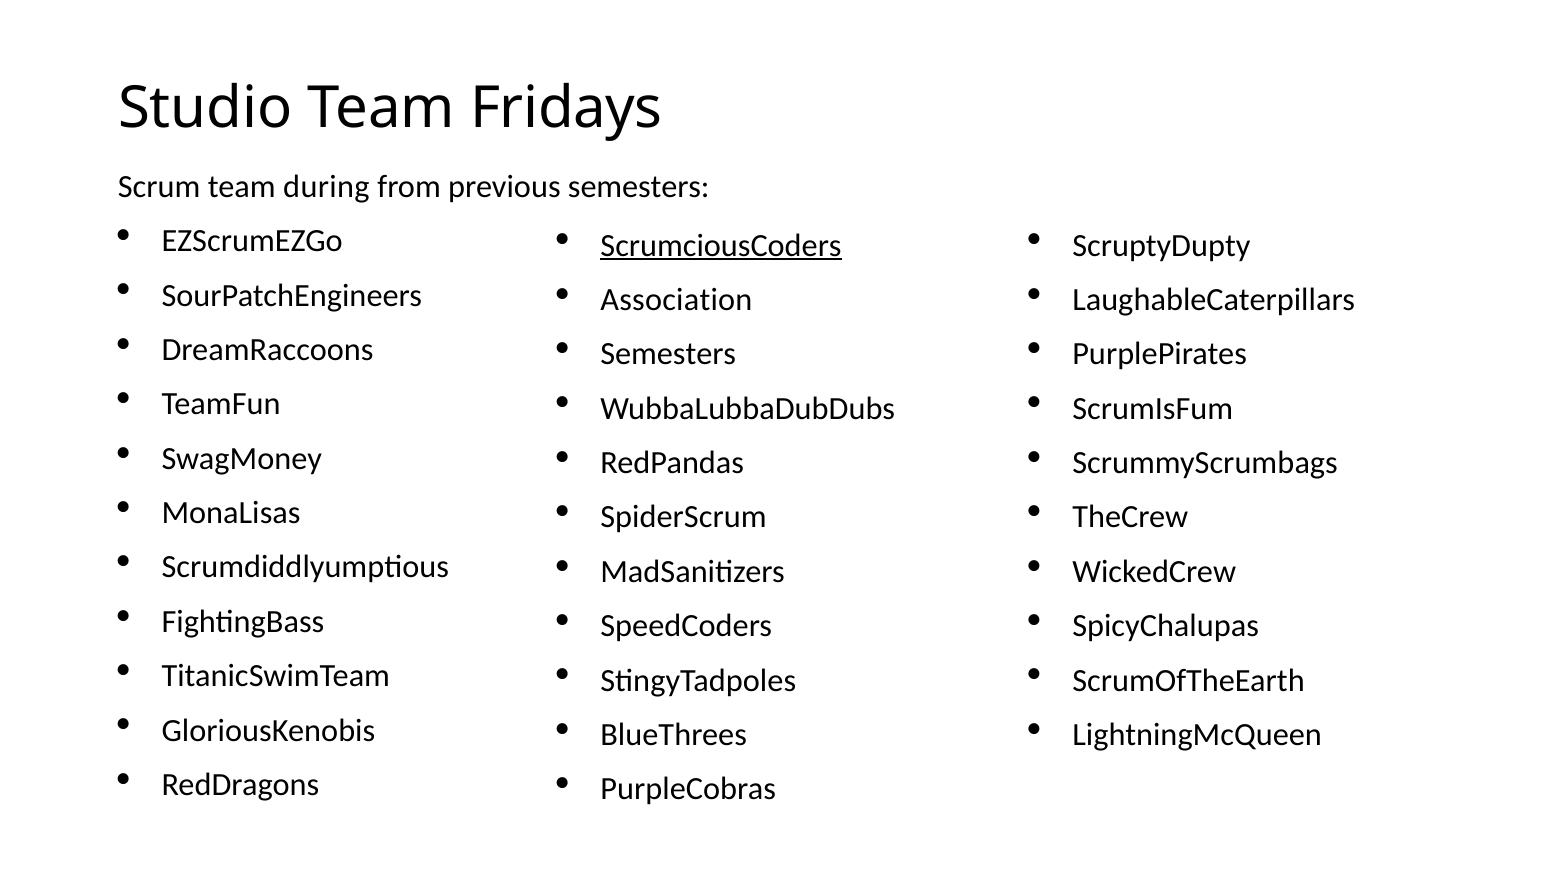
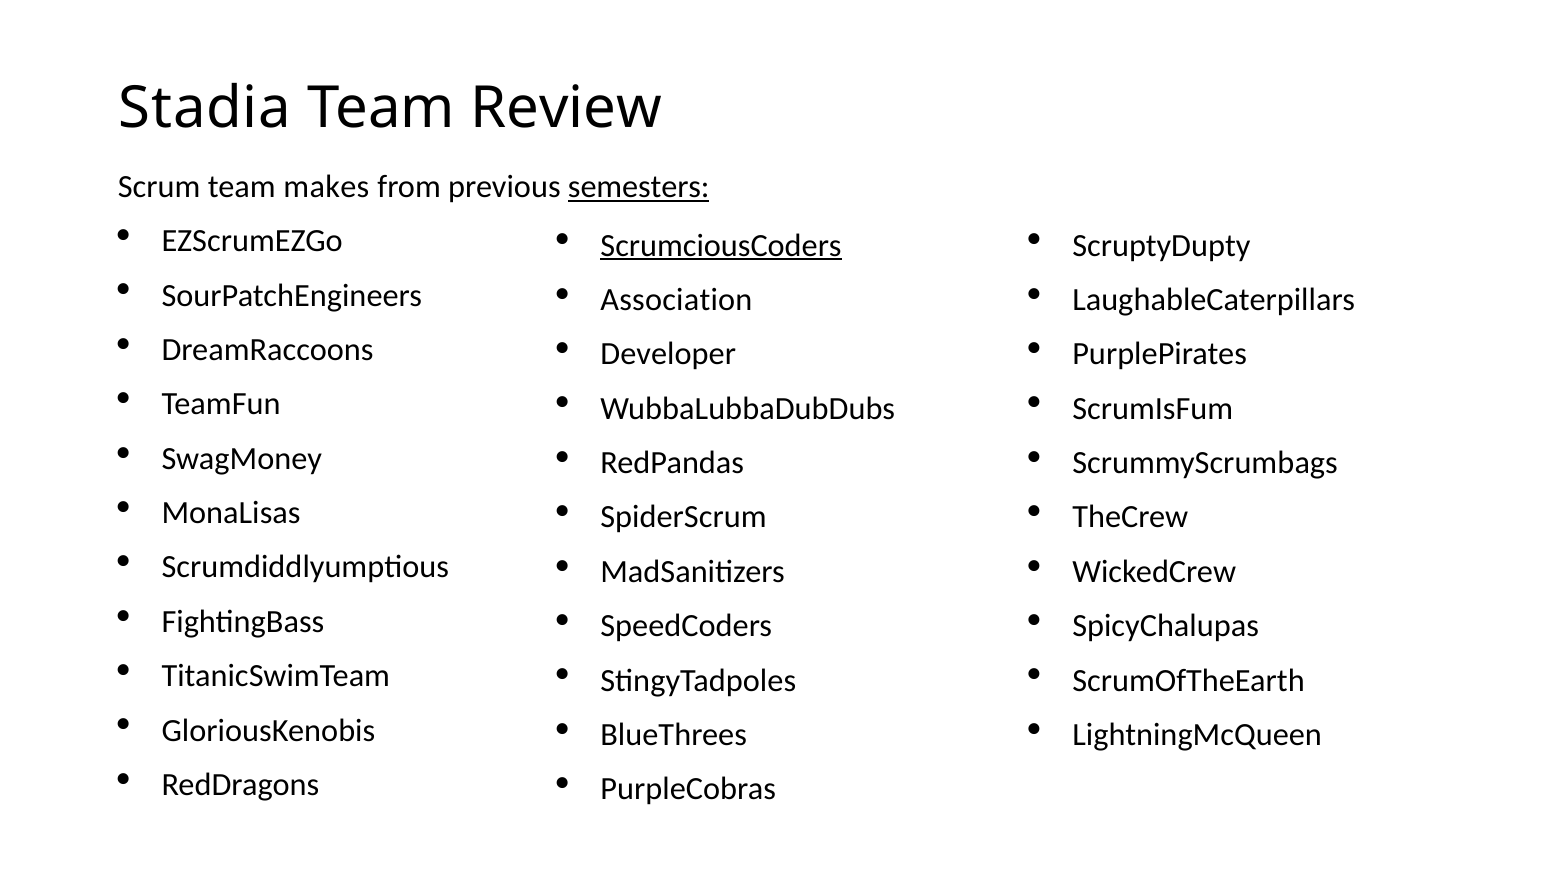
Studio: Studio -> Stadia (205, 108)
Fridays: Fridays -> Review (566, 108)
during: during -> makes (326, 187)
semesters underline: none -> present (639, 187)
Semesters: Semesters -> Developer (668, 354)
